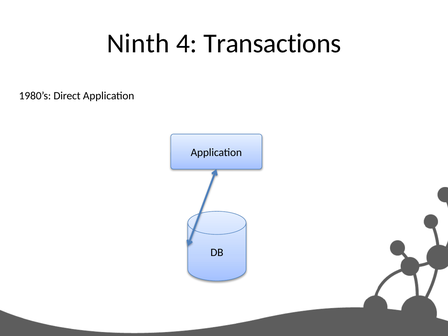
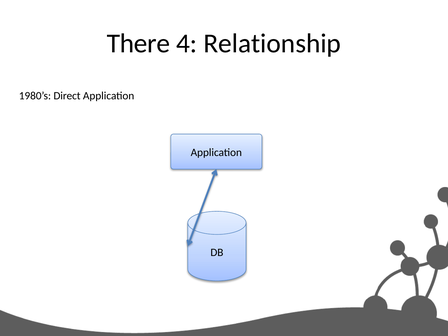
Ninth: Ninth -> There (138, 43)
Transactions: Transactions -> Relationship (272, 43)
